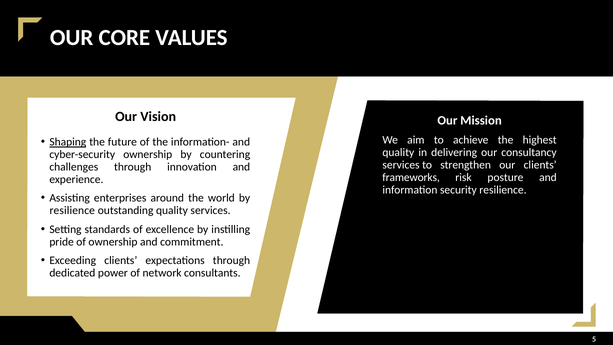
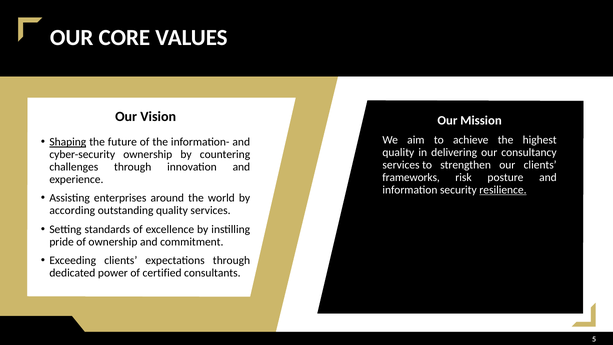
resilience underline: none -> present (503, 190)
resilience: resilience -> according (72, 210)
network: network -> certified (162, 273)
